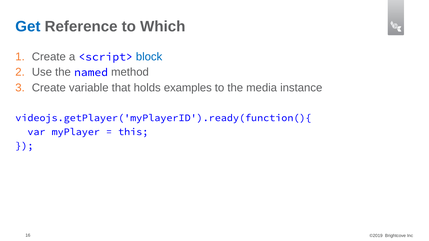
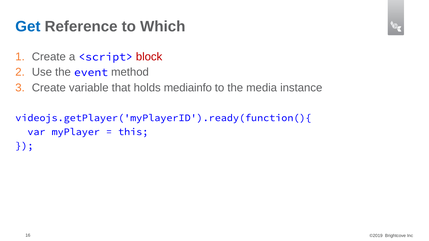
block colour: blue -> red (149, 57)
named: named -> event (91, 72)
examples: examples -> mediainfo (188, 88)
